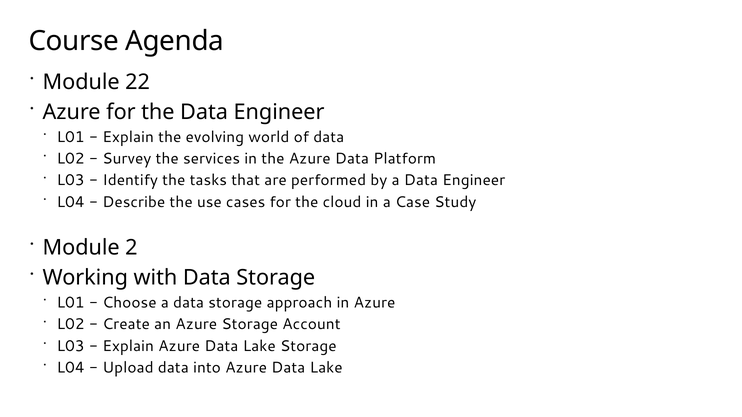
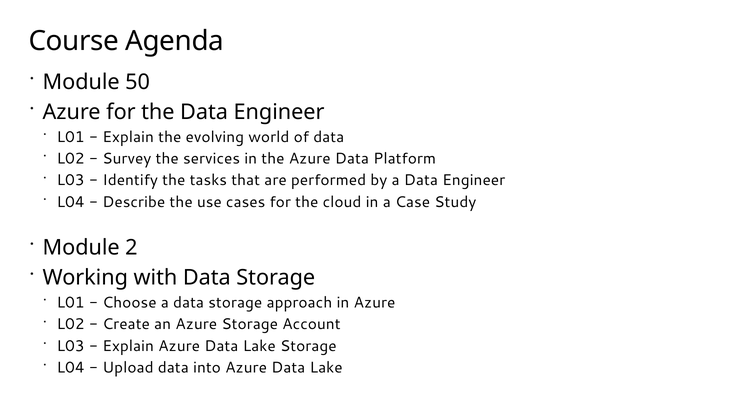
22: 22 -> 50 (138, 82)
